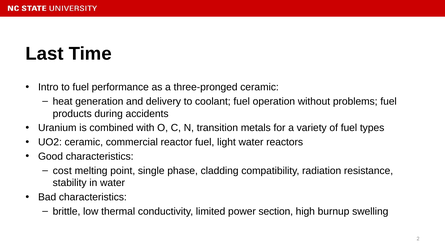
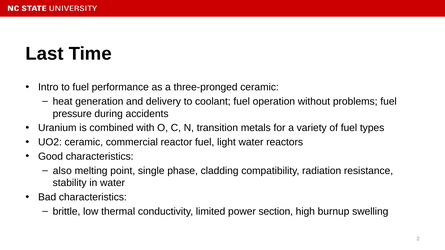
products: products -> pressure (72, 114)
cost: cost -> also (62, 171)
